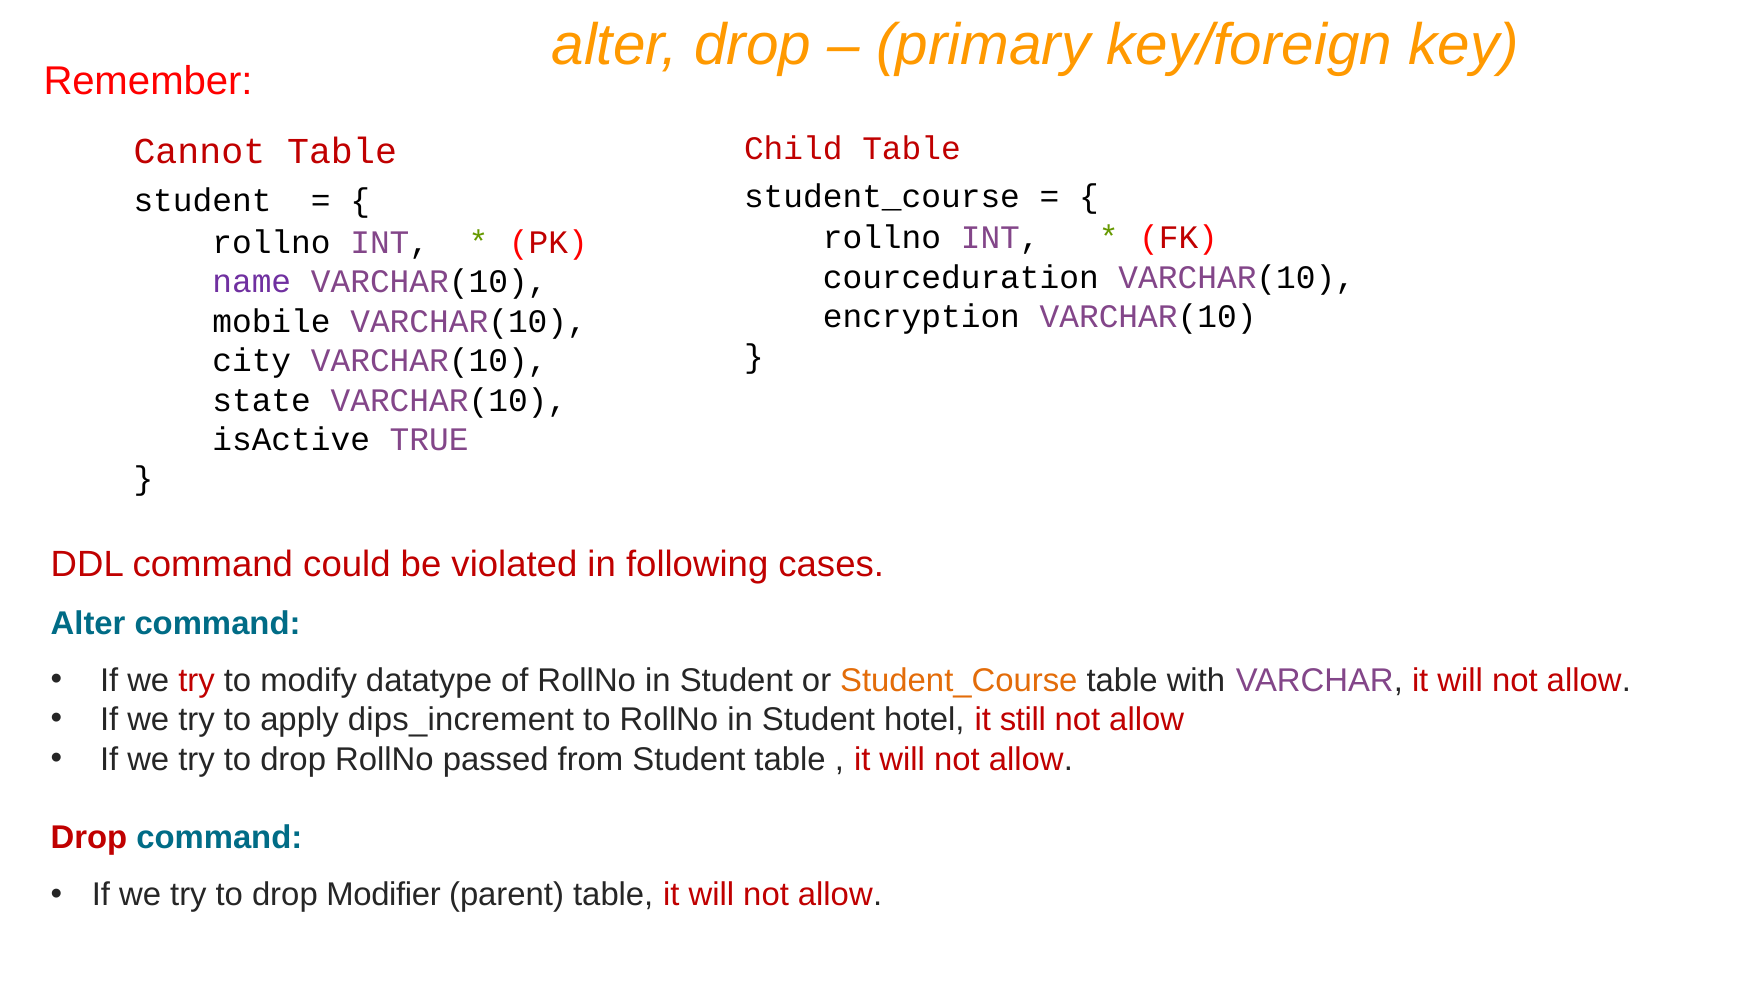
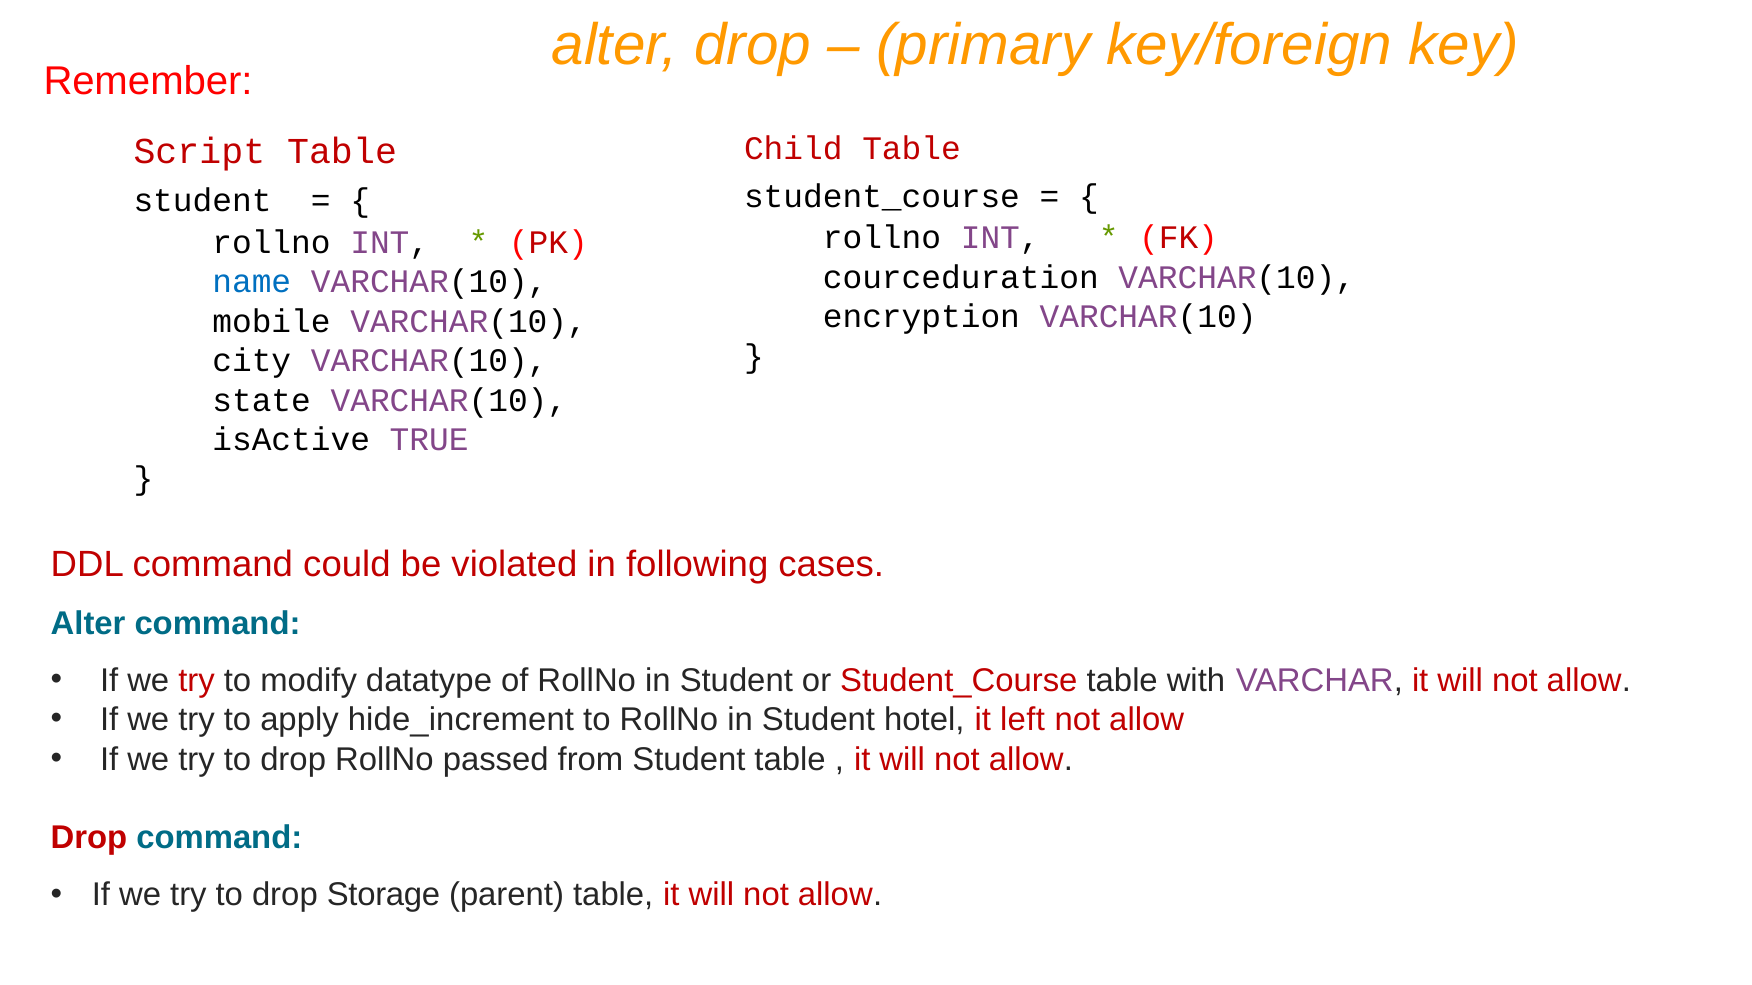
Cannot: Cannot -> Script (199, 151)
name colour: purple -> blue (252, 282)
Student_Course colour: orange -> red (959, 681)
dips_increment: dips_increment -> hide_increment (461, 720)
still: still -> left (1022, 720)
Modifier: Modifier -> Storage (384, 895)
